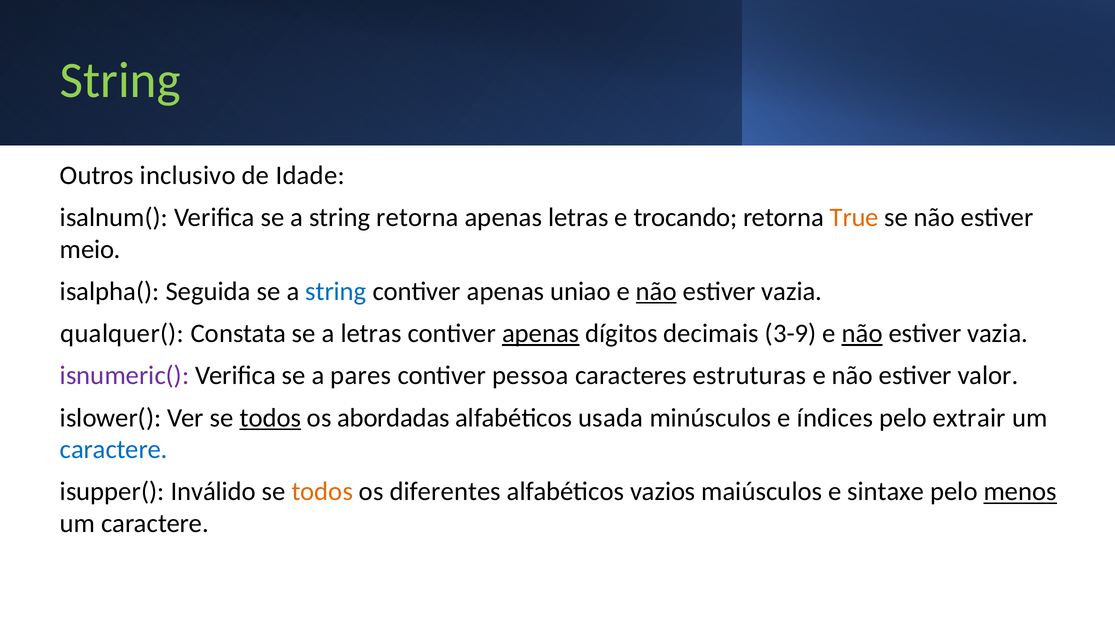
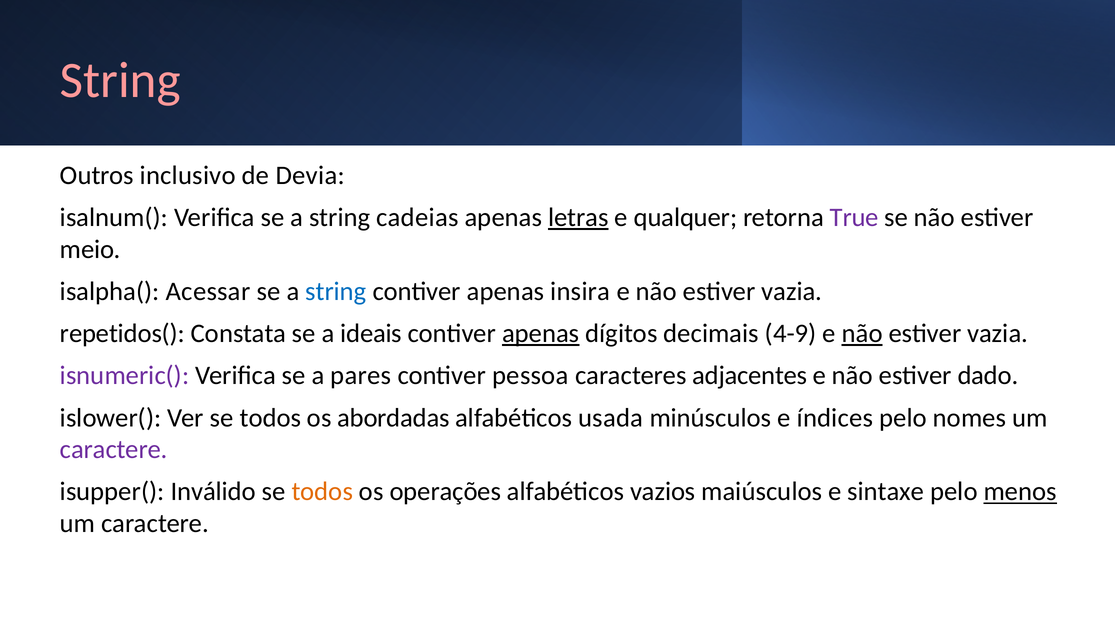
String colour: light green -> pink (120, 80)
Idade: Idade -> Devia (310, 175)
string retorna: retorna -> cadeias (417, 218)
letras underline: none -> present (578, 218)
trocando: trocando -> qualquer (685, 218)
True colour: orange -> purple (854, 218)
Seguida: Seguida -> Acessar (208, 291)
uniao: uniao -> insira (580, 291)
não underline: present -> none (656, 291)
qualquer(: qualquer( -> repetidos( (122, 334)
a letras: letras -> ideais (371, 334)
3-9: 3-9 -> 4-9 (791, 334)
estruturas: estruturas -> adjacentes (750, 376)
valor: valor -> dado (988, 376)
todos underline: present -> none (270, 418)
extrair: extrair -> nomes (969, 418)
caractere colour: blue -> purple (114, 450)
diferentes: diferentes -> operações (445, 492)
